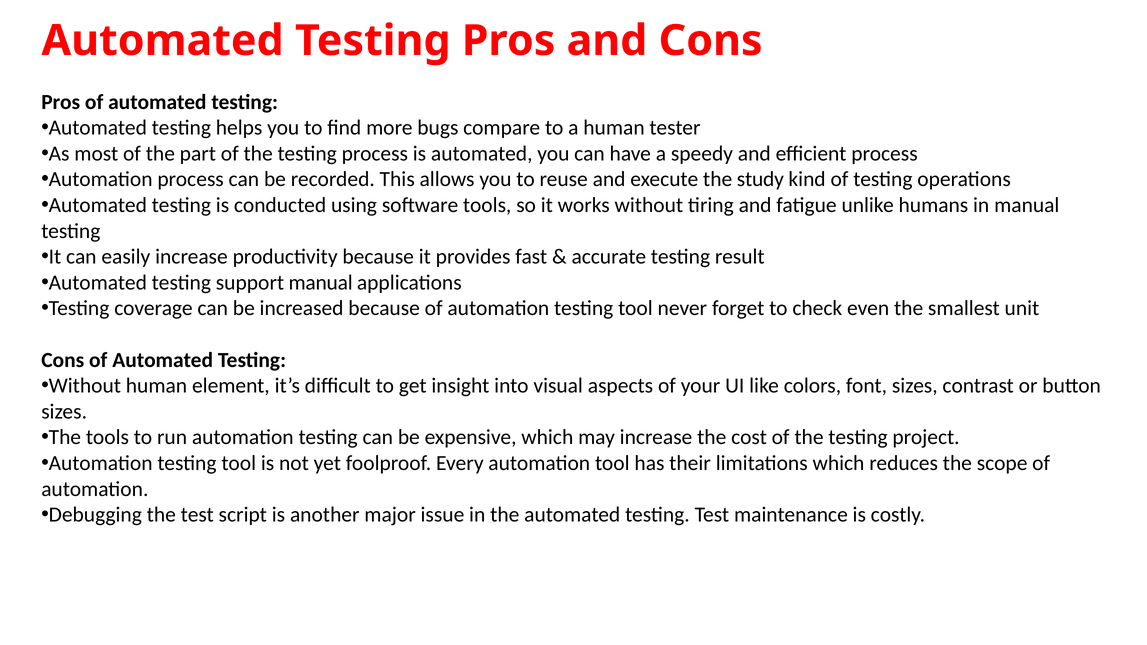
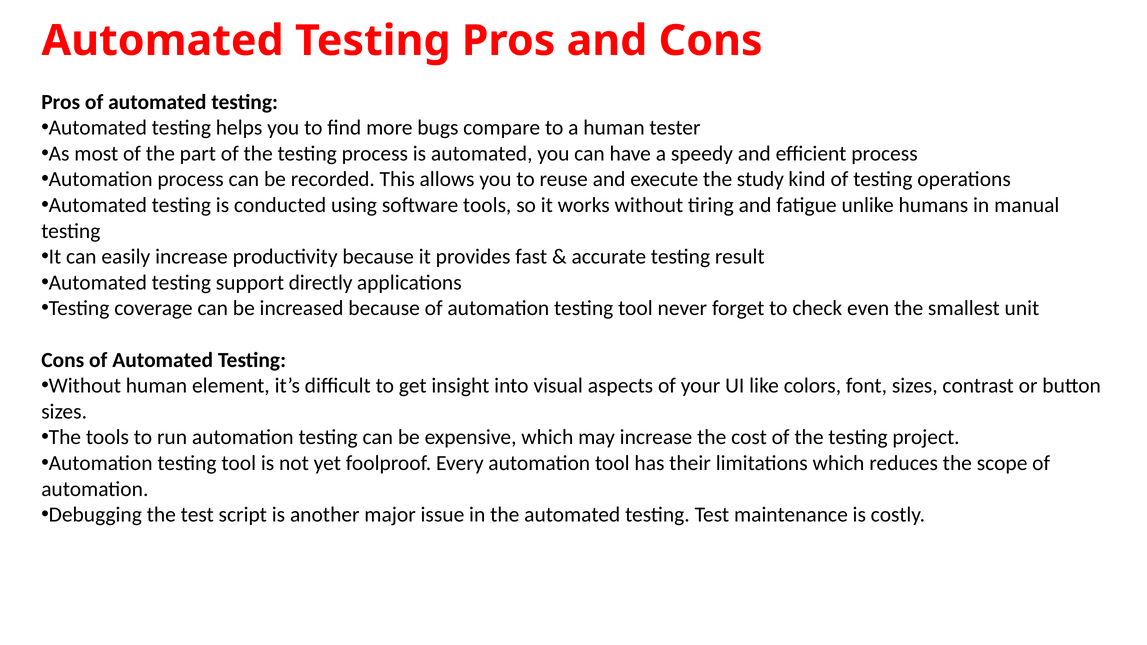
support manual: manual -> directly (321, 283)
